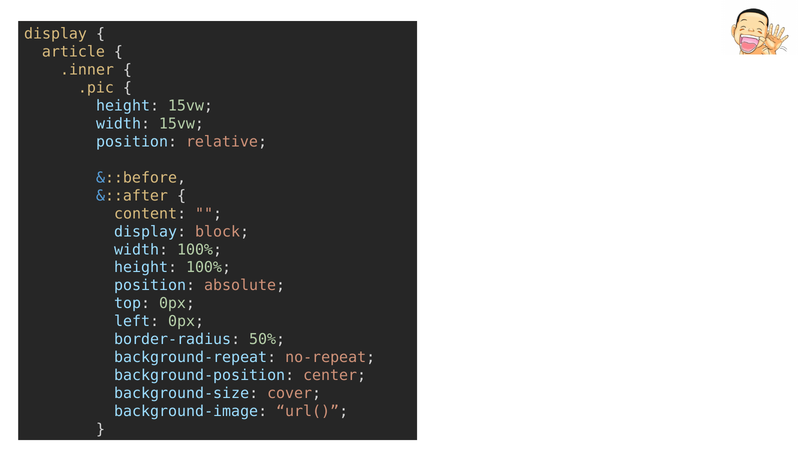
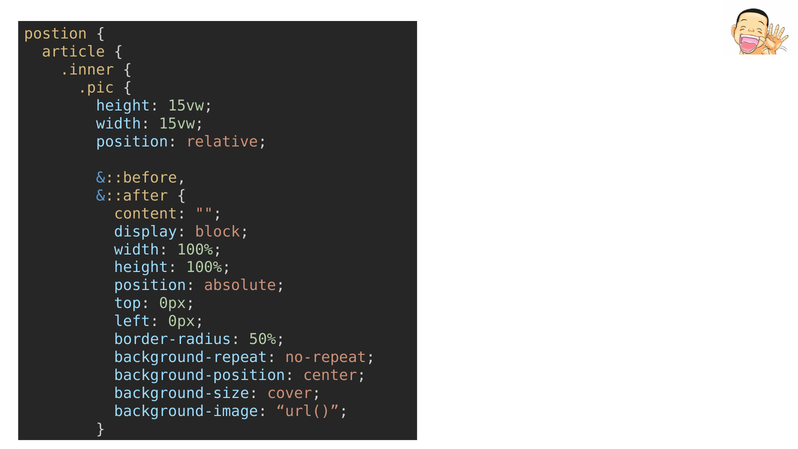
display: display -> postion (56, 34)
